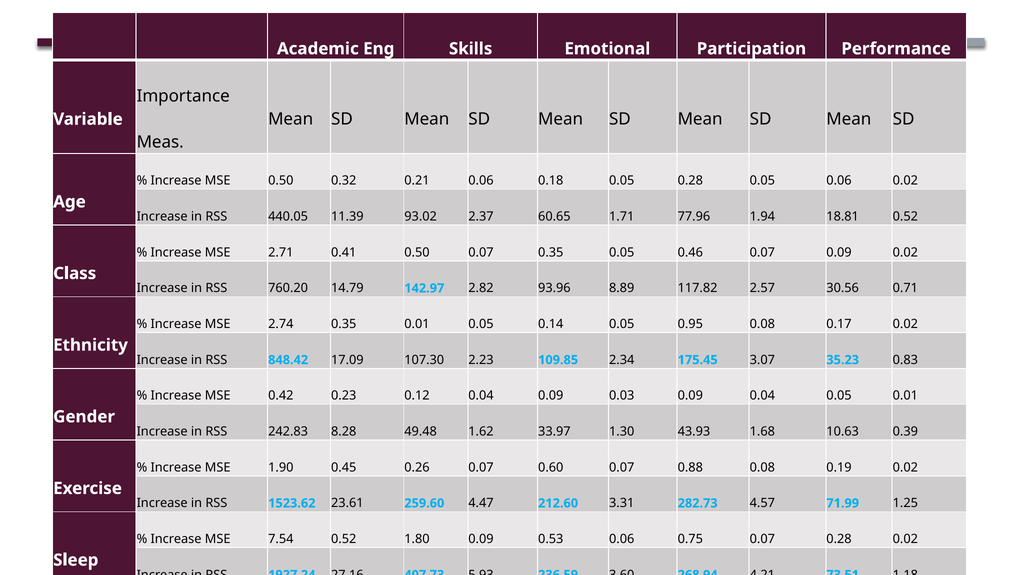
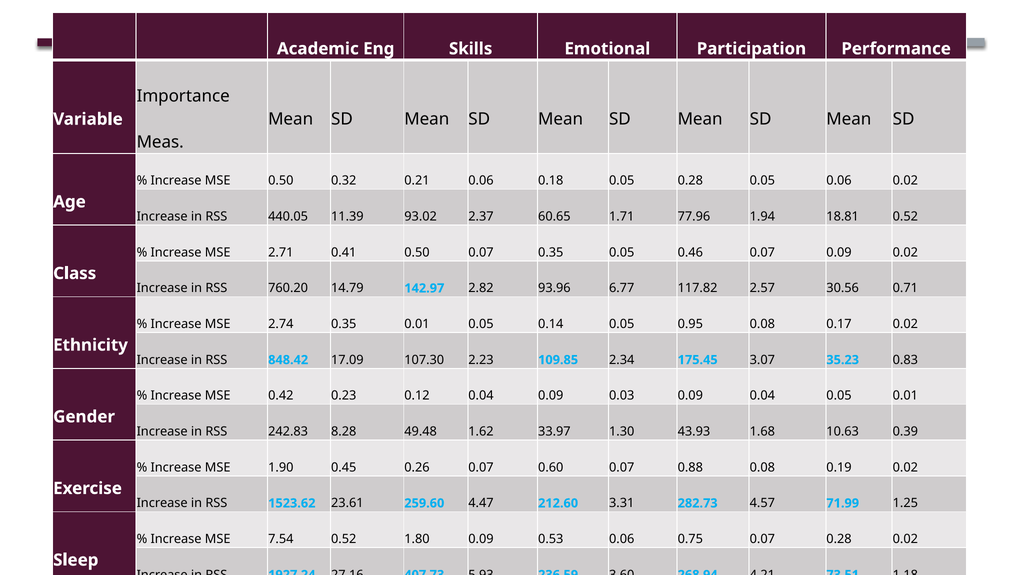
8.89: 8.89 -> 6.77 (622, 288)
